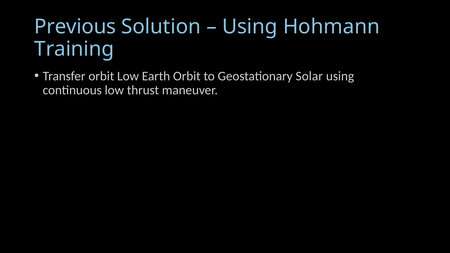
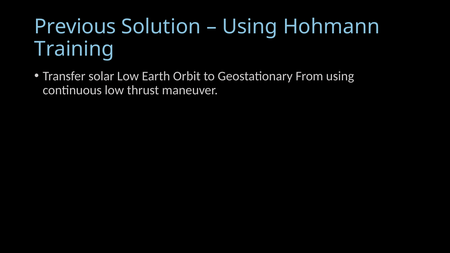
Transfer orbit: orbit -> solar (101, 76)
Solar: Solar -> From (309, 76)
